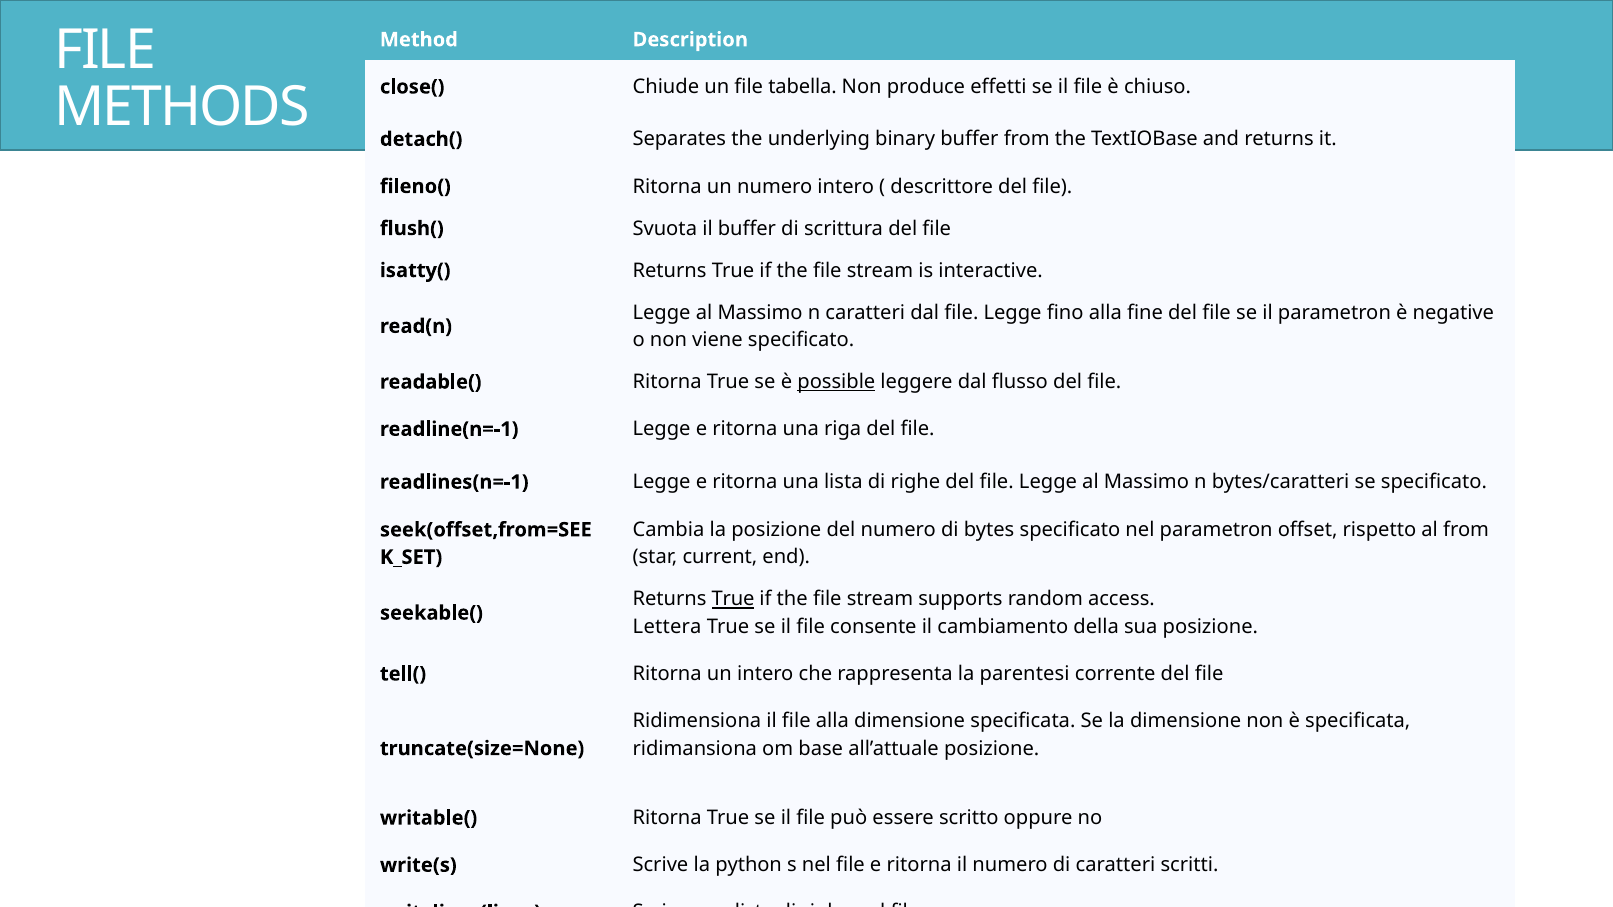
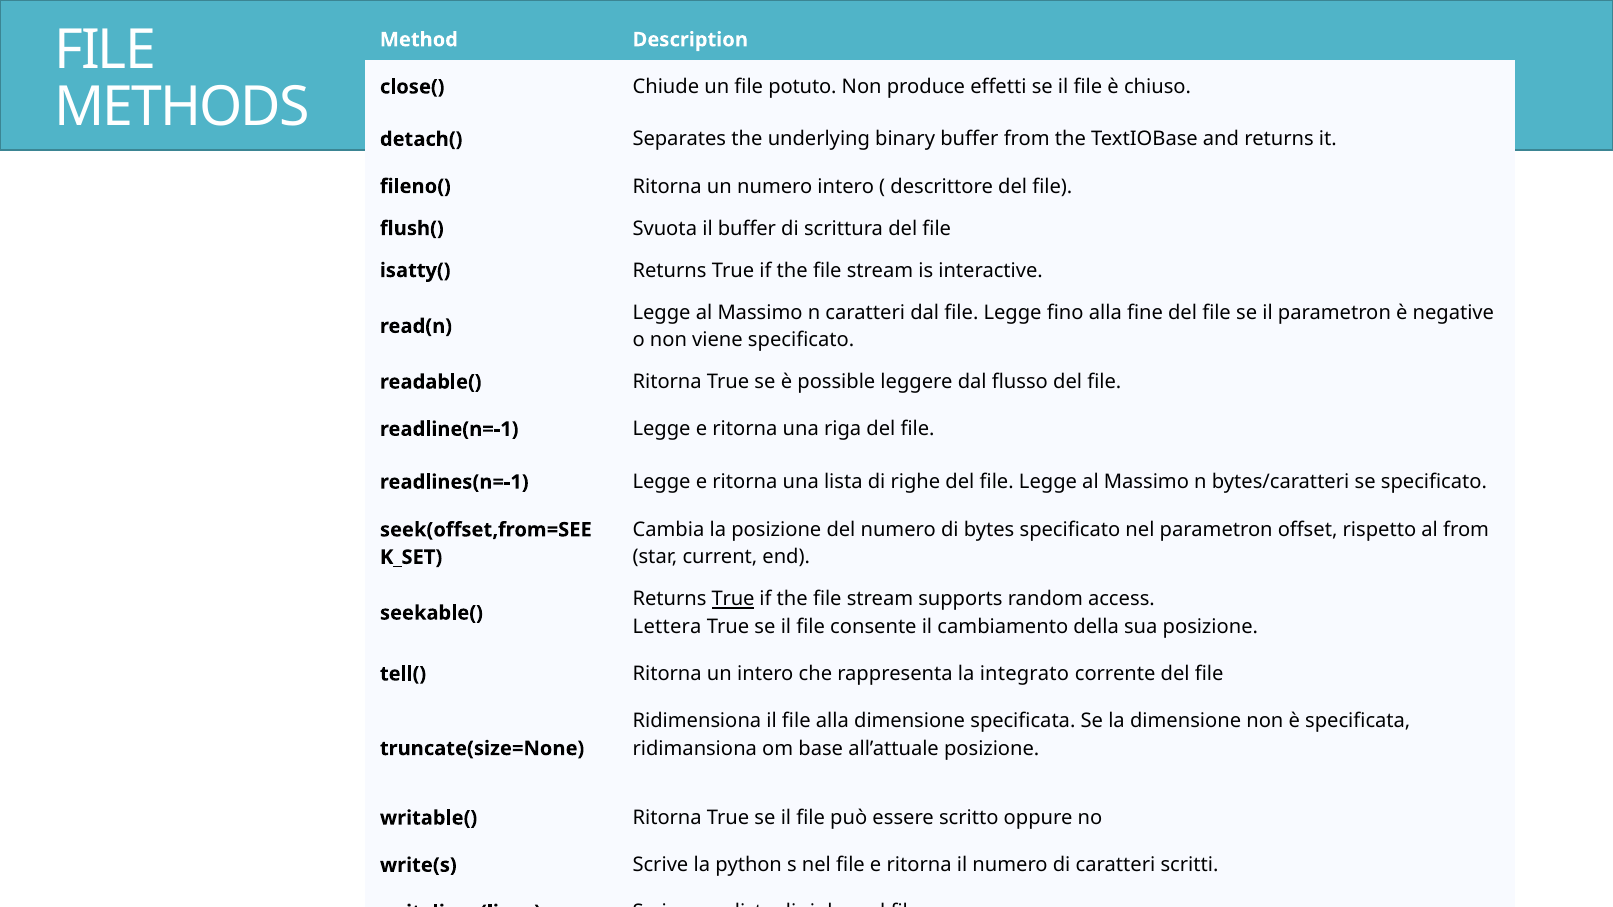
tabella: tabella -> potuto (802, 87)
possible underline: present -> none (836, 382)
parentesi: parentesi -> integrato (1024, 674)
